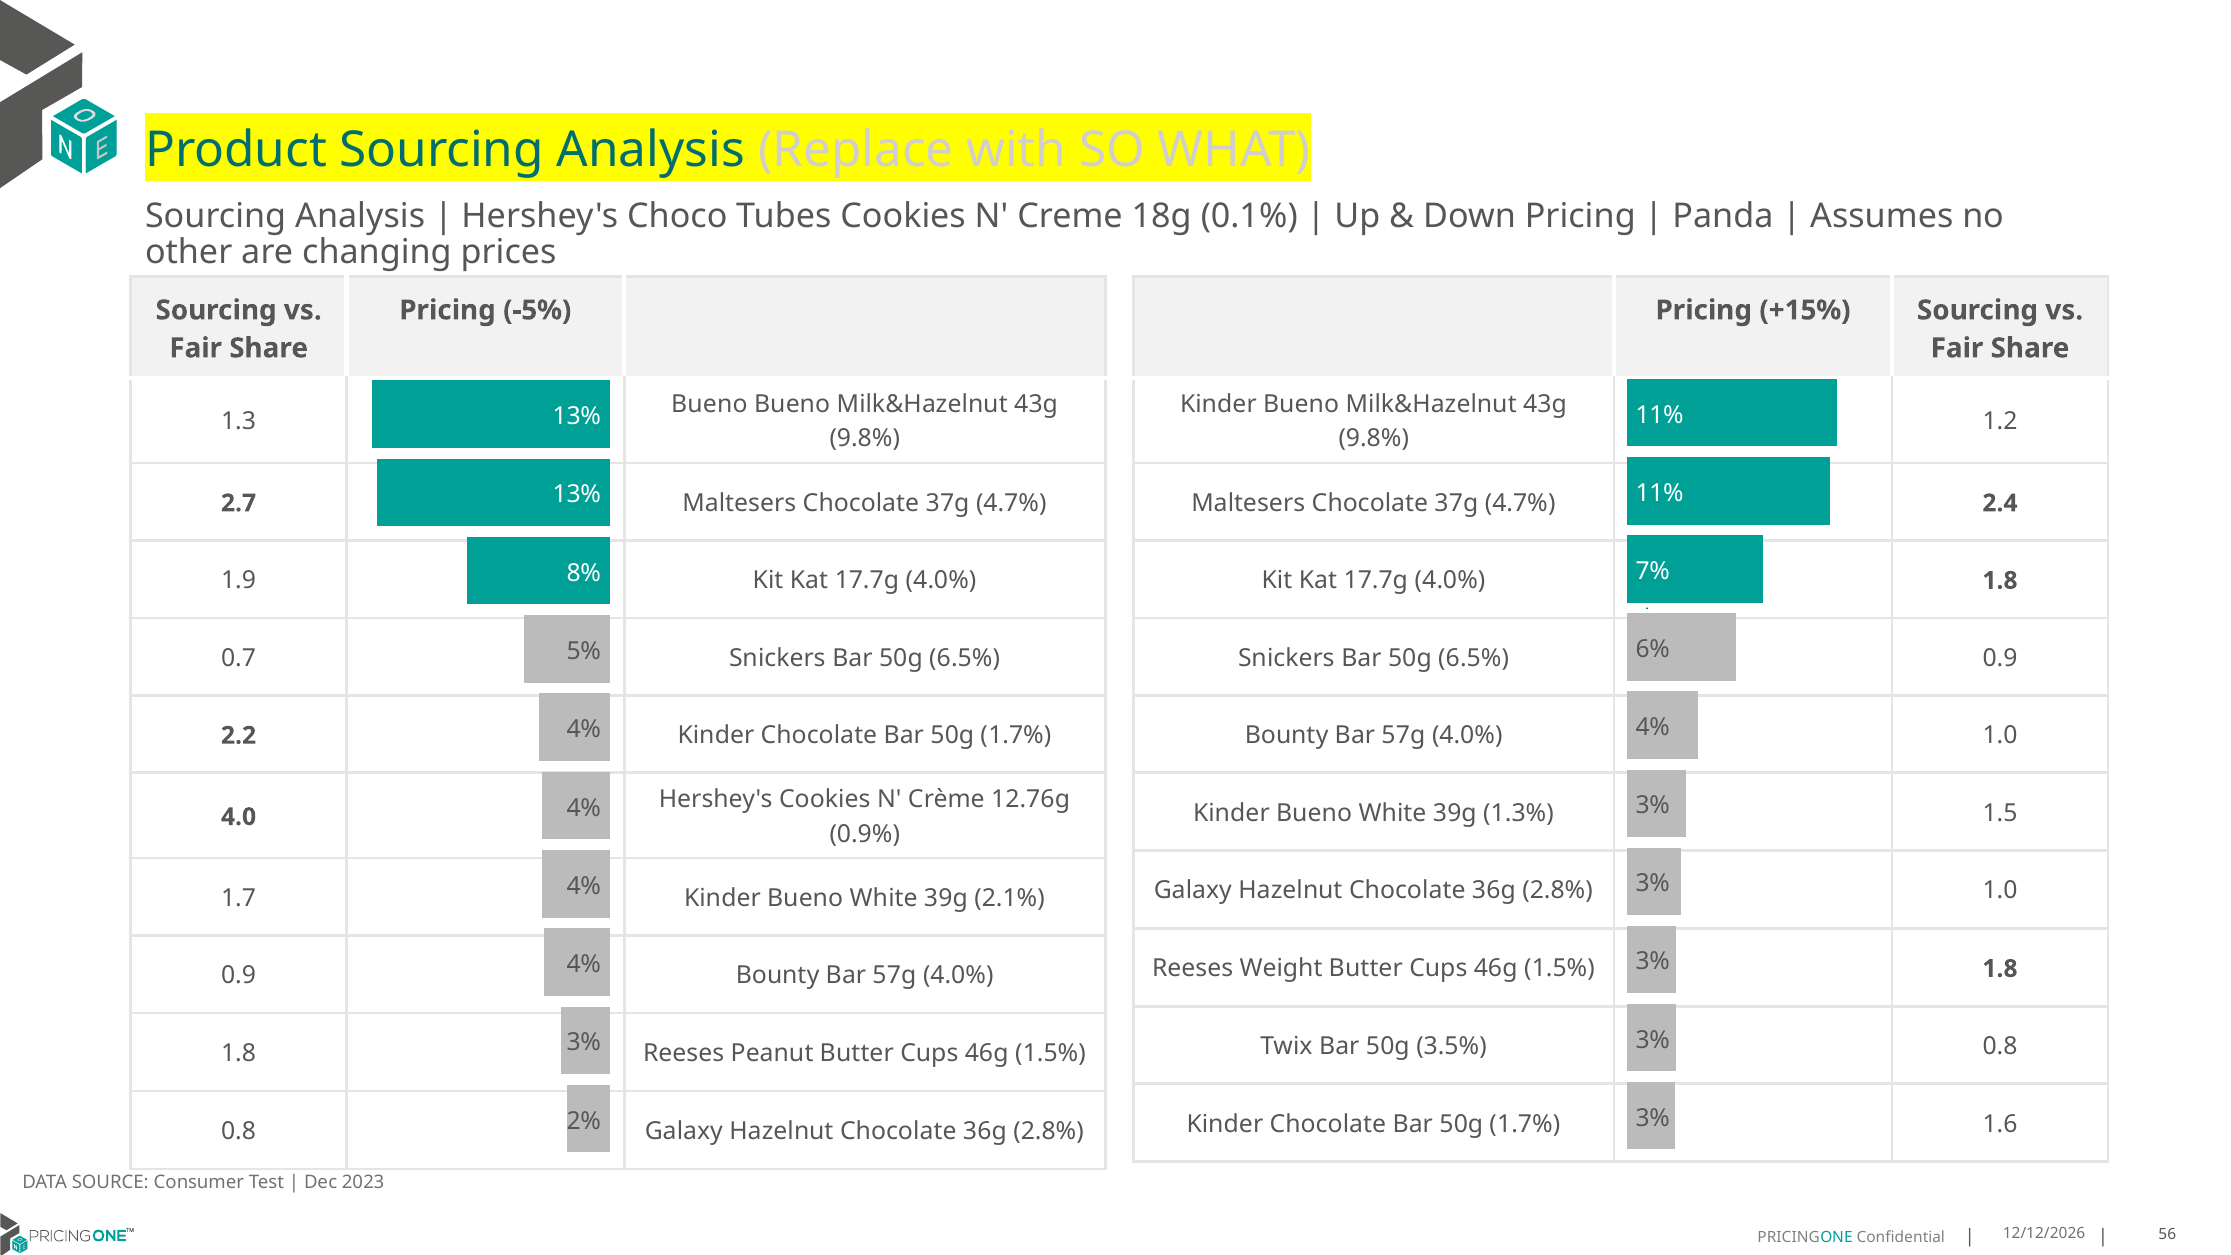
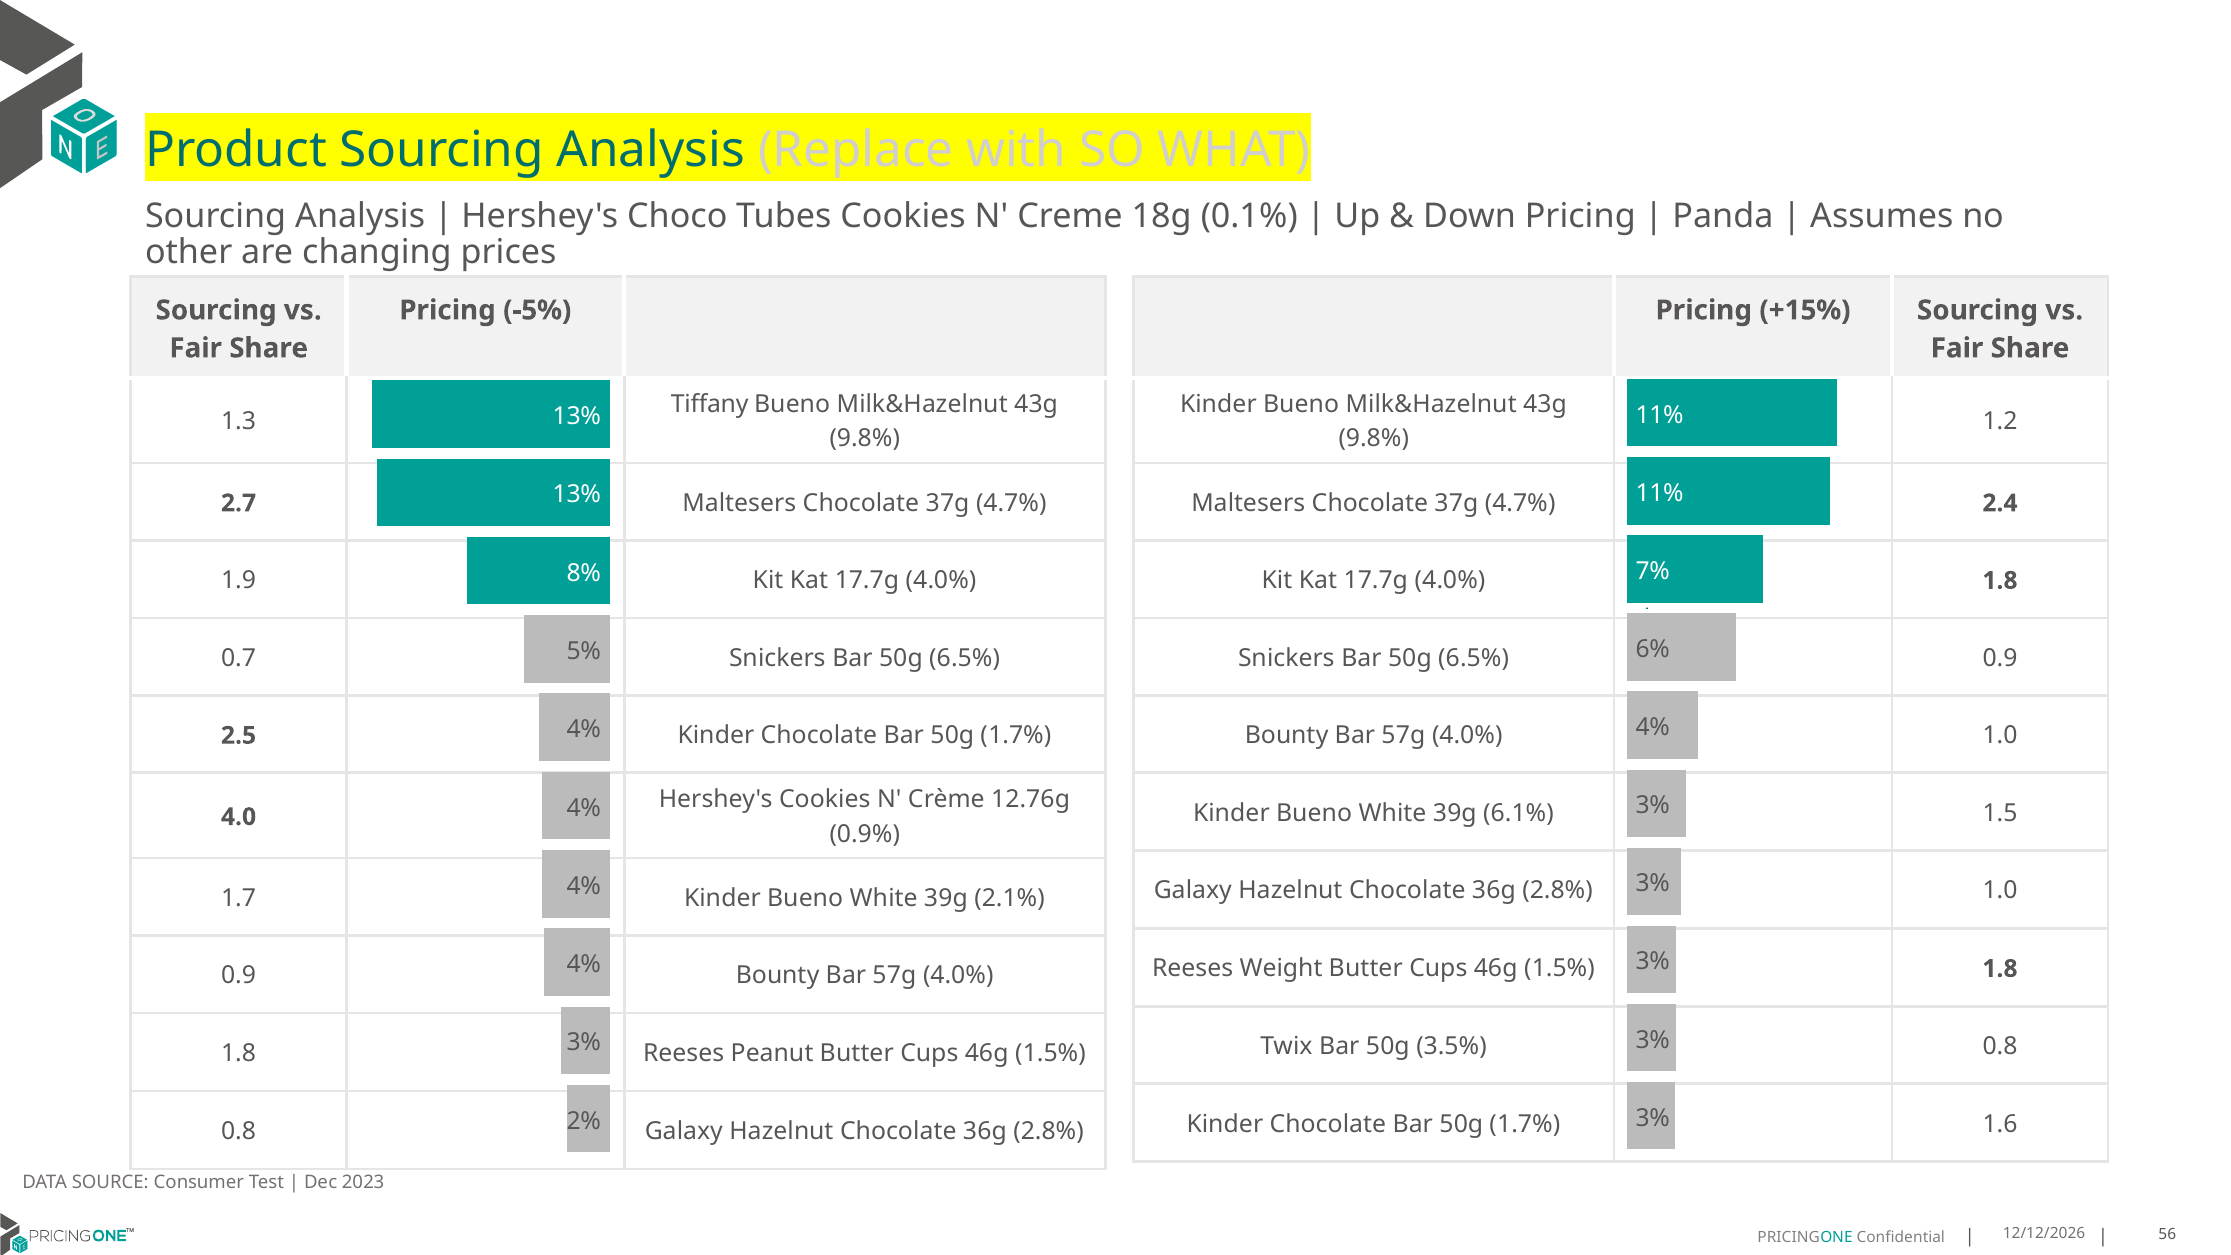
Bueno: Bueno -> Tiffany (710, 405)
2.2: 2.2 -> 2.5 (239, 736)
1.3%: 1.3% -> 6.1% (1518, 813)
